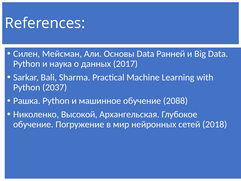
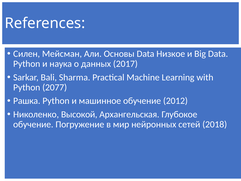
Ранней: Ранней -> Низкое (171, 54)
2037: 2037 -> 2077 (55, 87)
2088: 2088 -> 2012 (175, 101)
